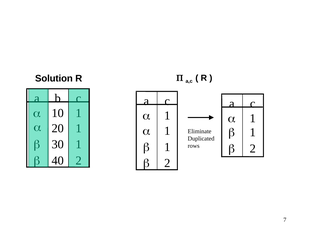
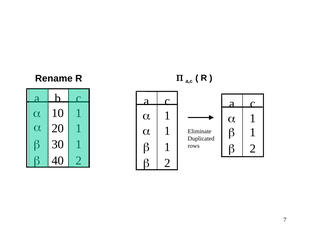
Solution: Solution -> Rename (54, 78)
